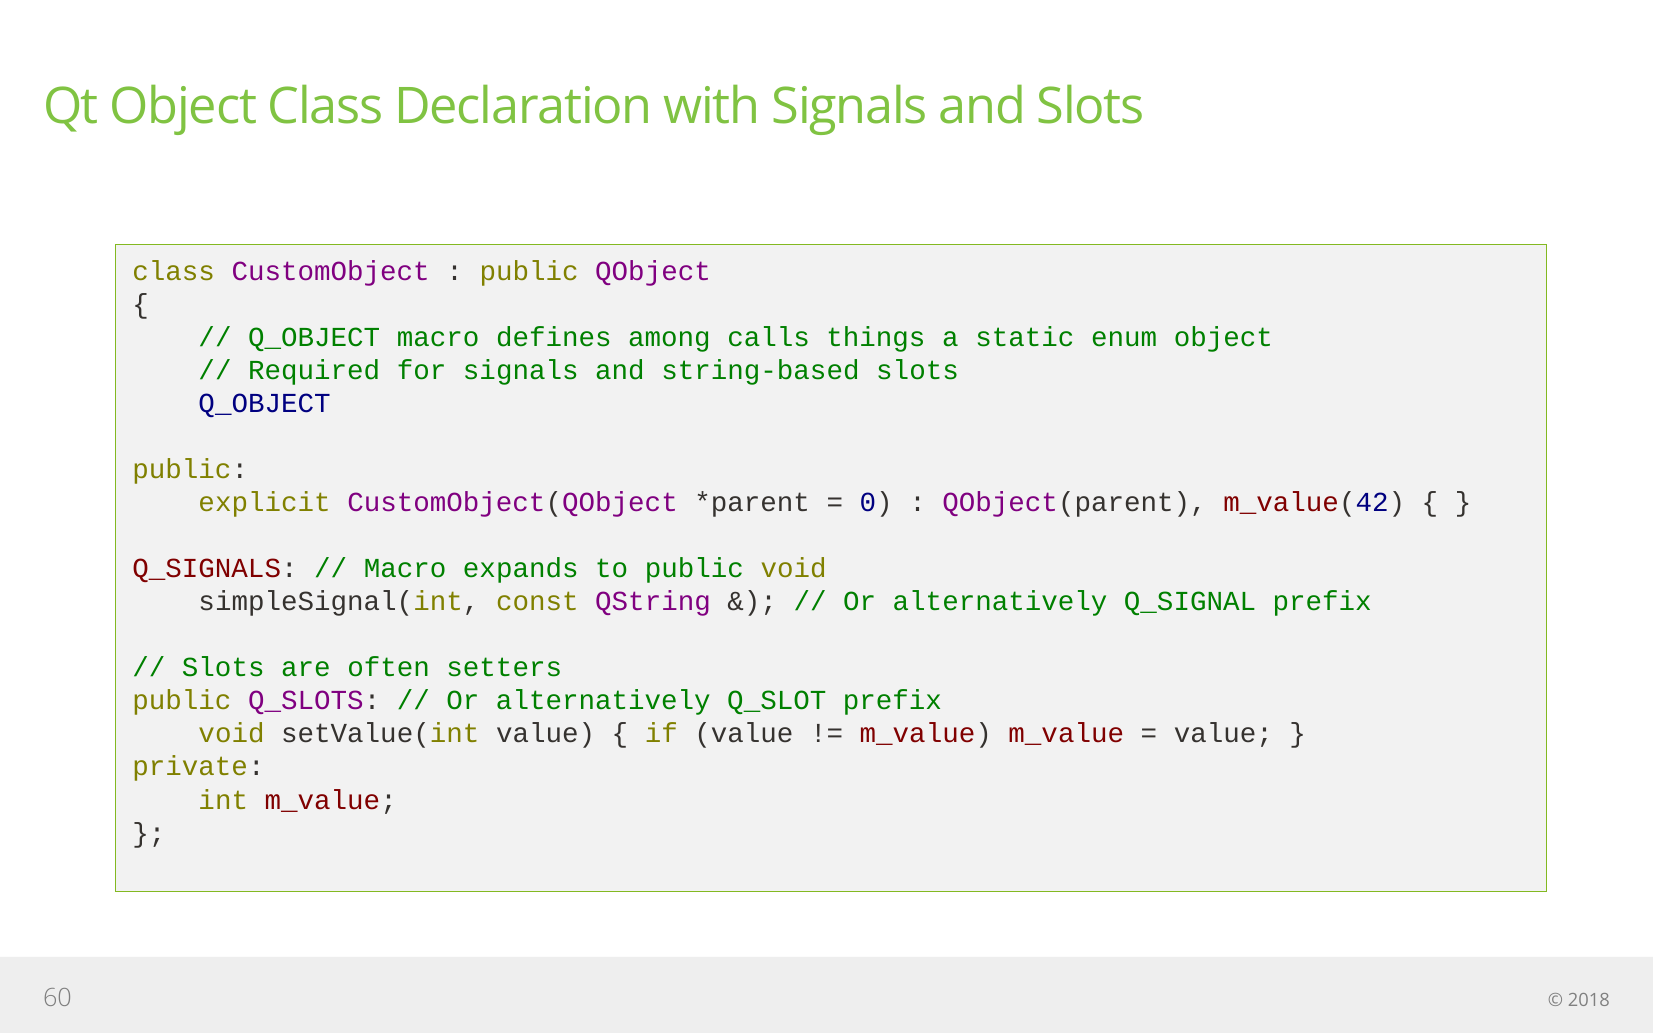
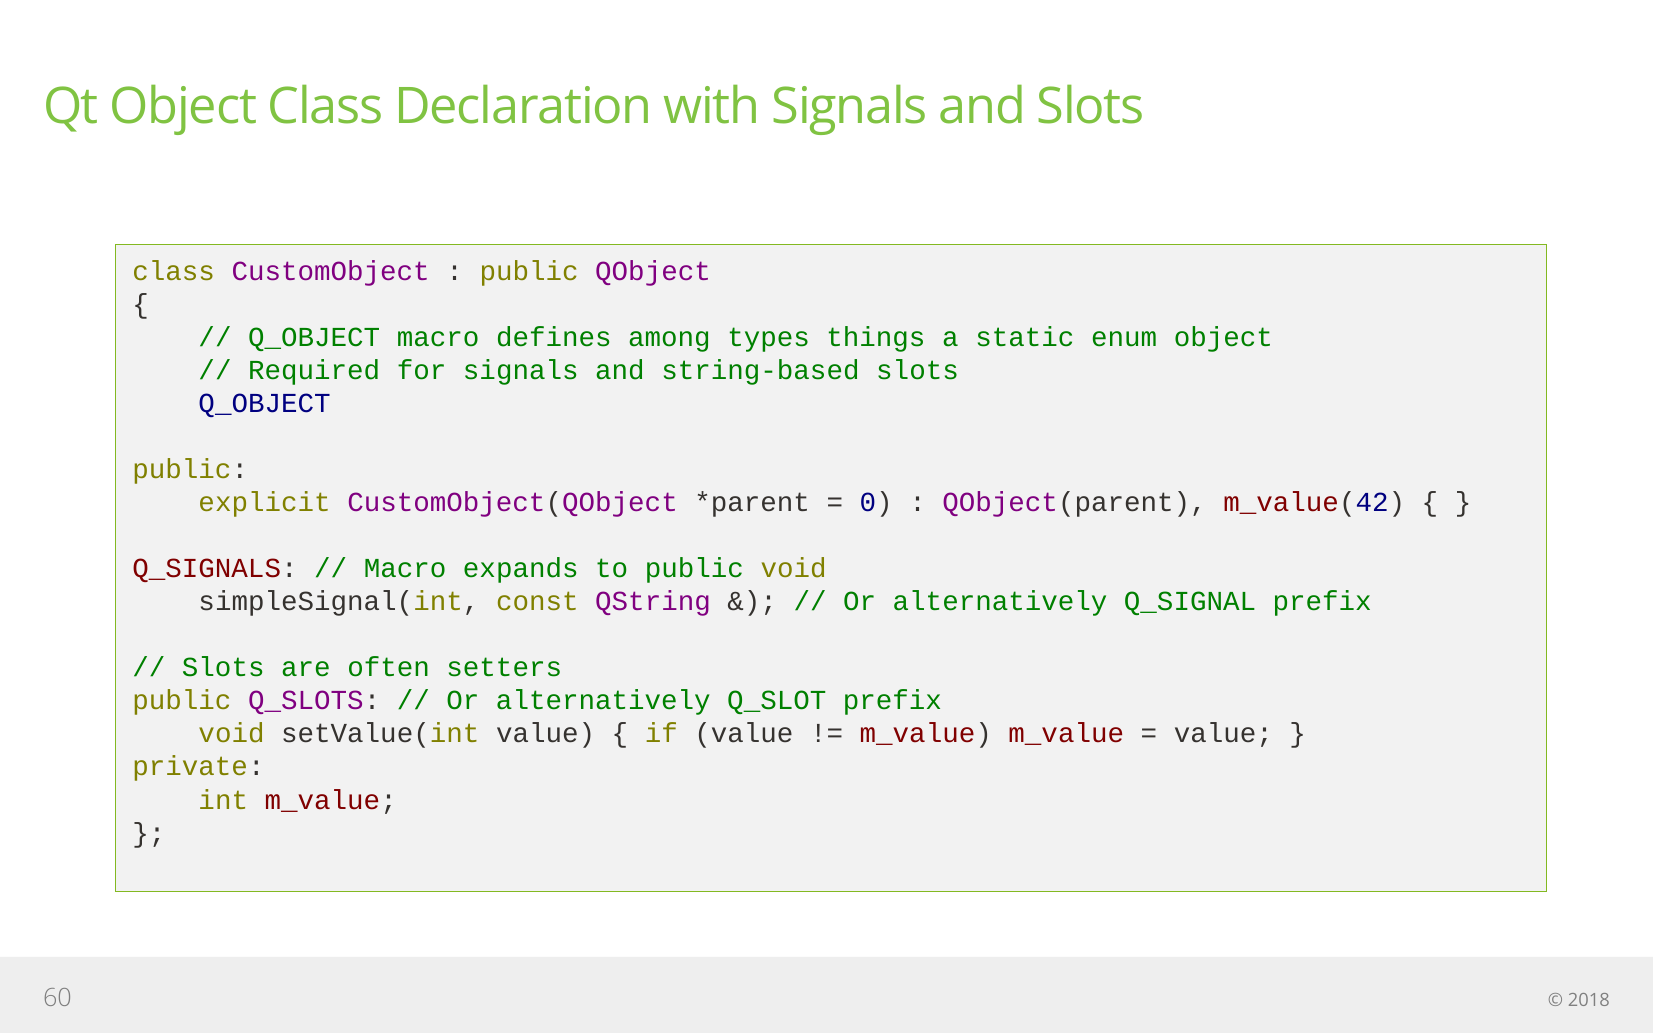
calls: calls -> types (769, 337)
